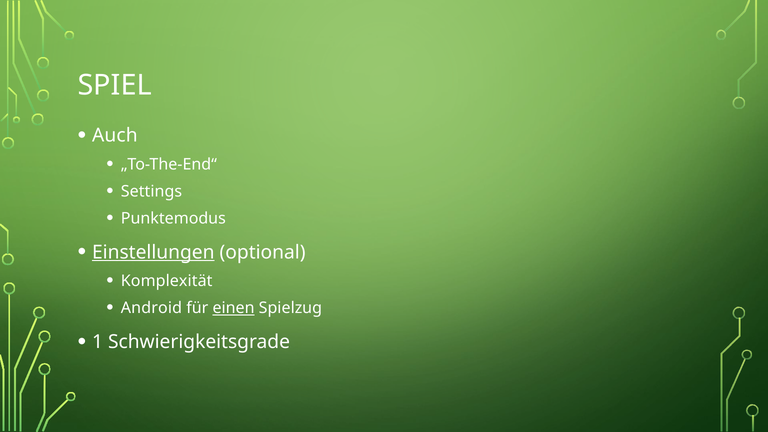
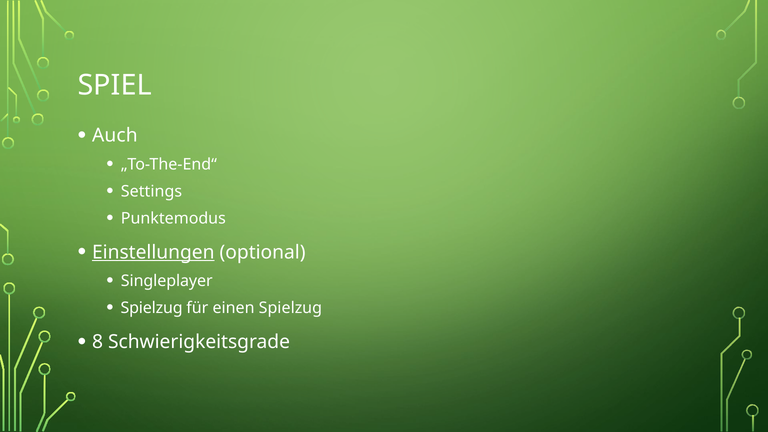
Komplexität: Komplexität -> Singleplayer (167, 281)
Android: Android -> Spielzug (152, 308)
einen underline: present -> none (234, 308)
1: 1 -> 8 (98, 342)
